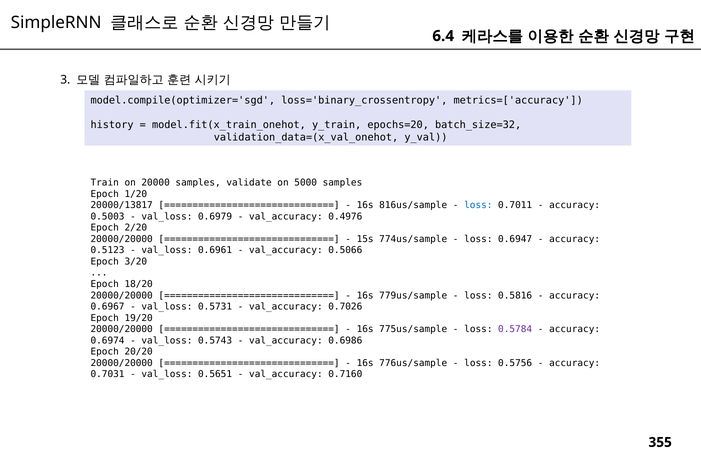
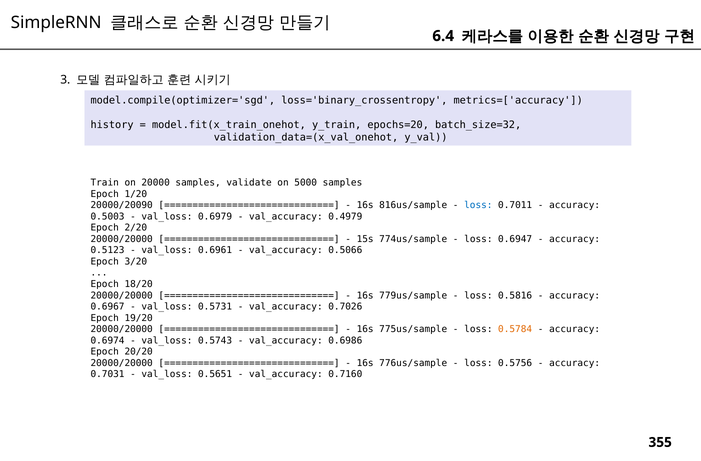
20000/13817: 20000/13817 -> 20000/20090 (122, 205)
0.4976: 0.4976 -> 0.4979 (345, 216)
0.5784 colour: purple -> orange (515, 329)
